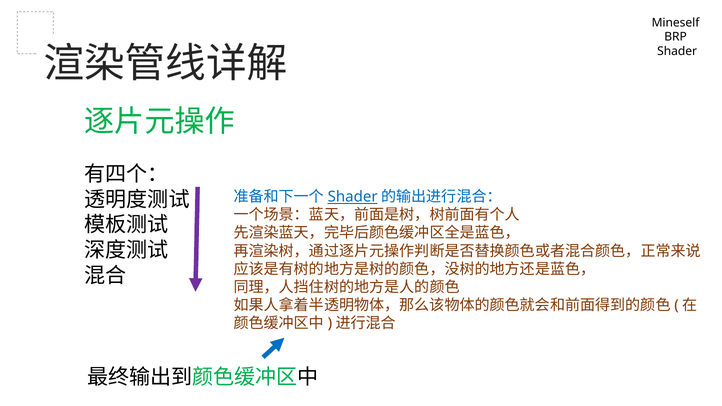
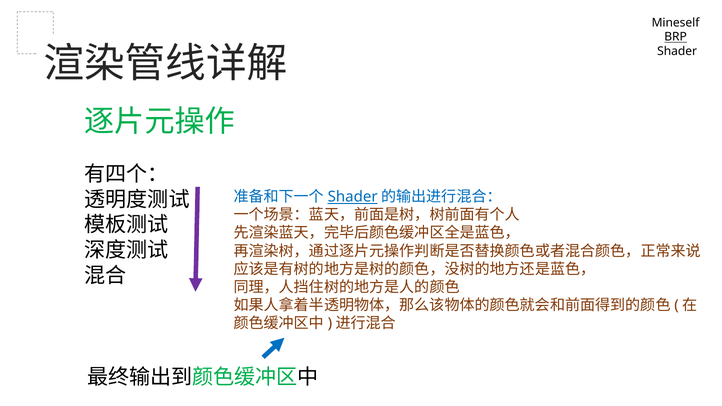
BRP underline: none -> present (676, 37)
